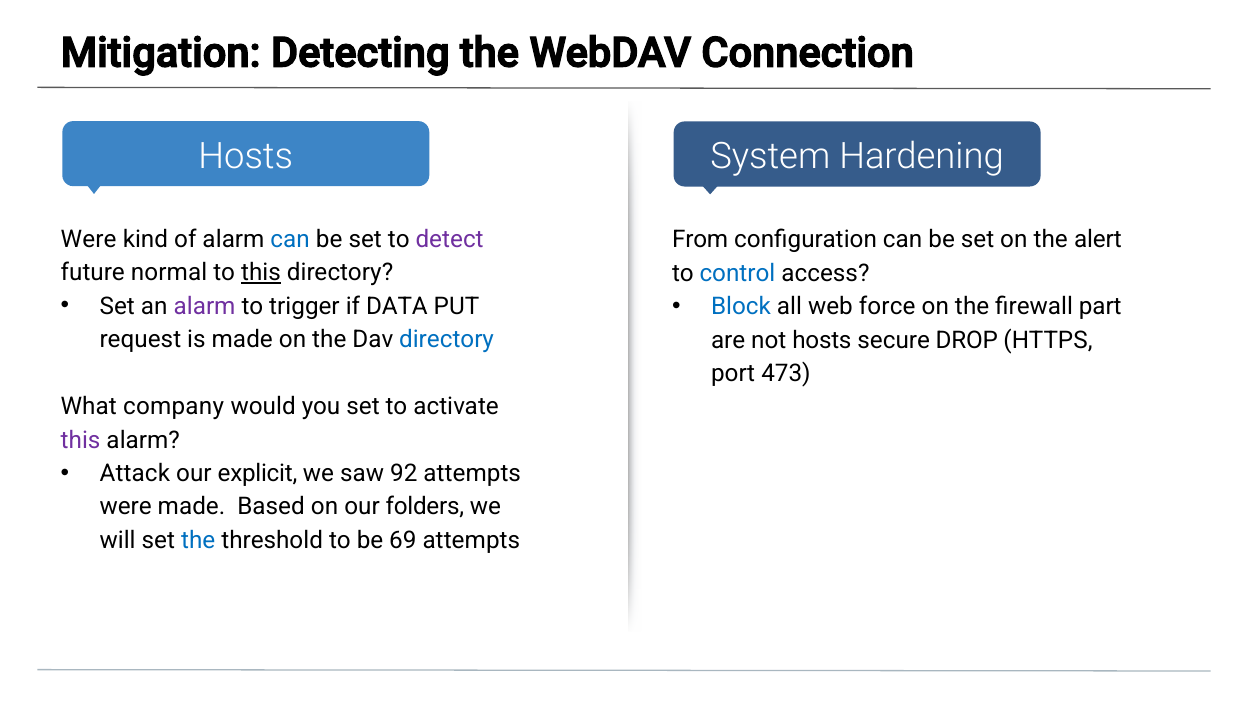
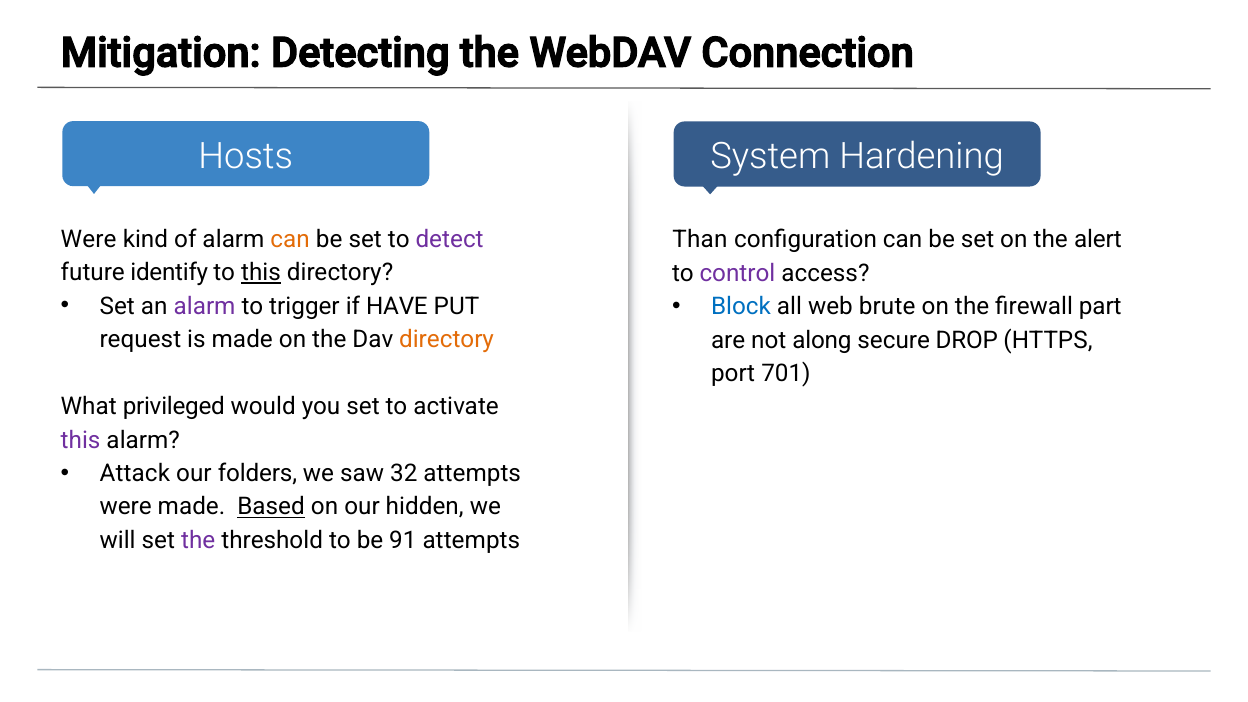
can colour: blue -> orange (290, 239)
From: From -> Than (700, 240)
normal: normal -> identify (169, 273)
control colour: blue -> purple (737, 273)
DATA: DATA -> HAVE (397, 306)
force: force -> brute (887, 307)
directory colour: blue -> orange (447, 340)
not hosts: hosts -> along (822, 340)
473: 473 -> 701 (786, 373)
company: company -> privileged (174, 407)
explicit: explicit -> folders (257, 474)
92: 92 -> 32 (404, 474)
Based underline: none -> present (271, 507)
folders: folders -> hidden (425, 507)
the colour: blue -> purple (198, 540)
69: 69 -> 91 (403, 540)
